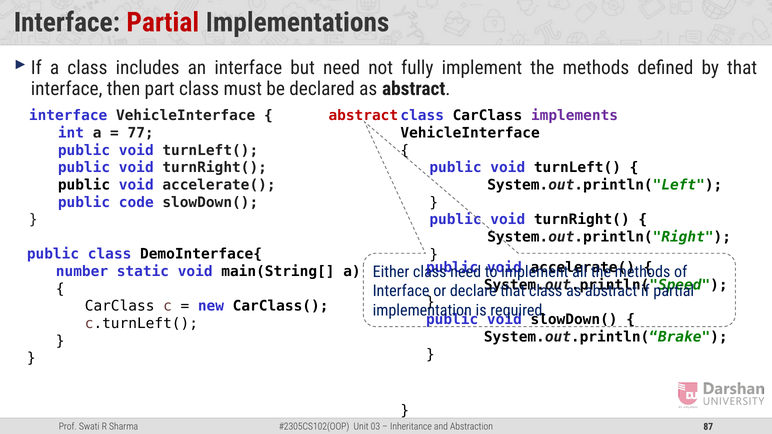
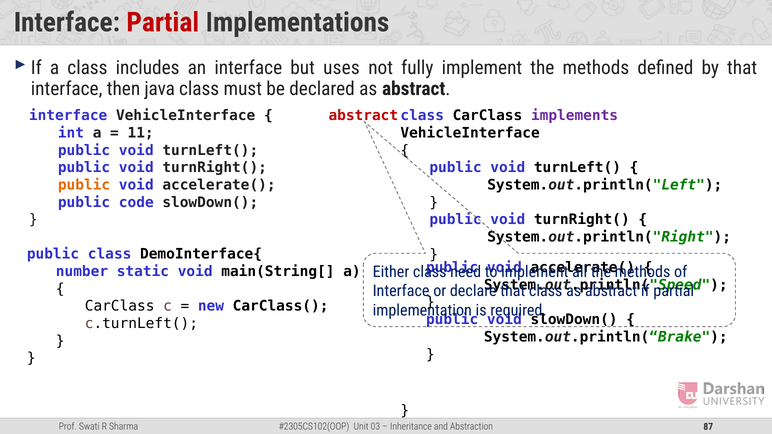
but need: need -> uses (341, 68)
then part: part -> java (160, 89)
77: 77 -> 11 (141, 133)
public colour: black -> orange (84, 185)
